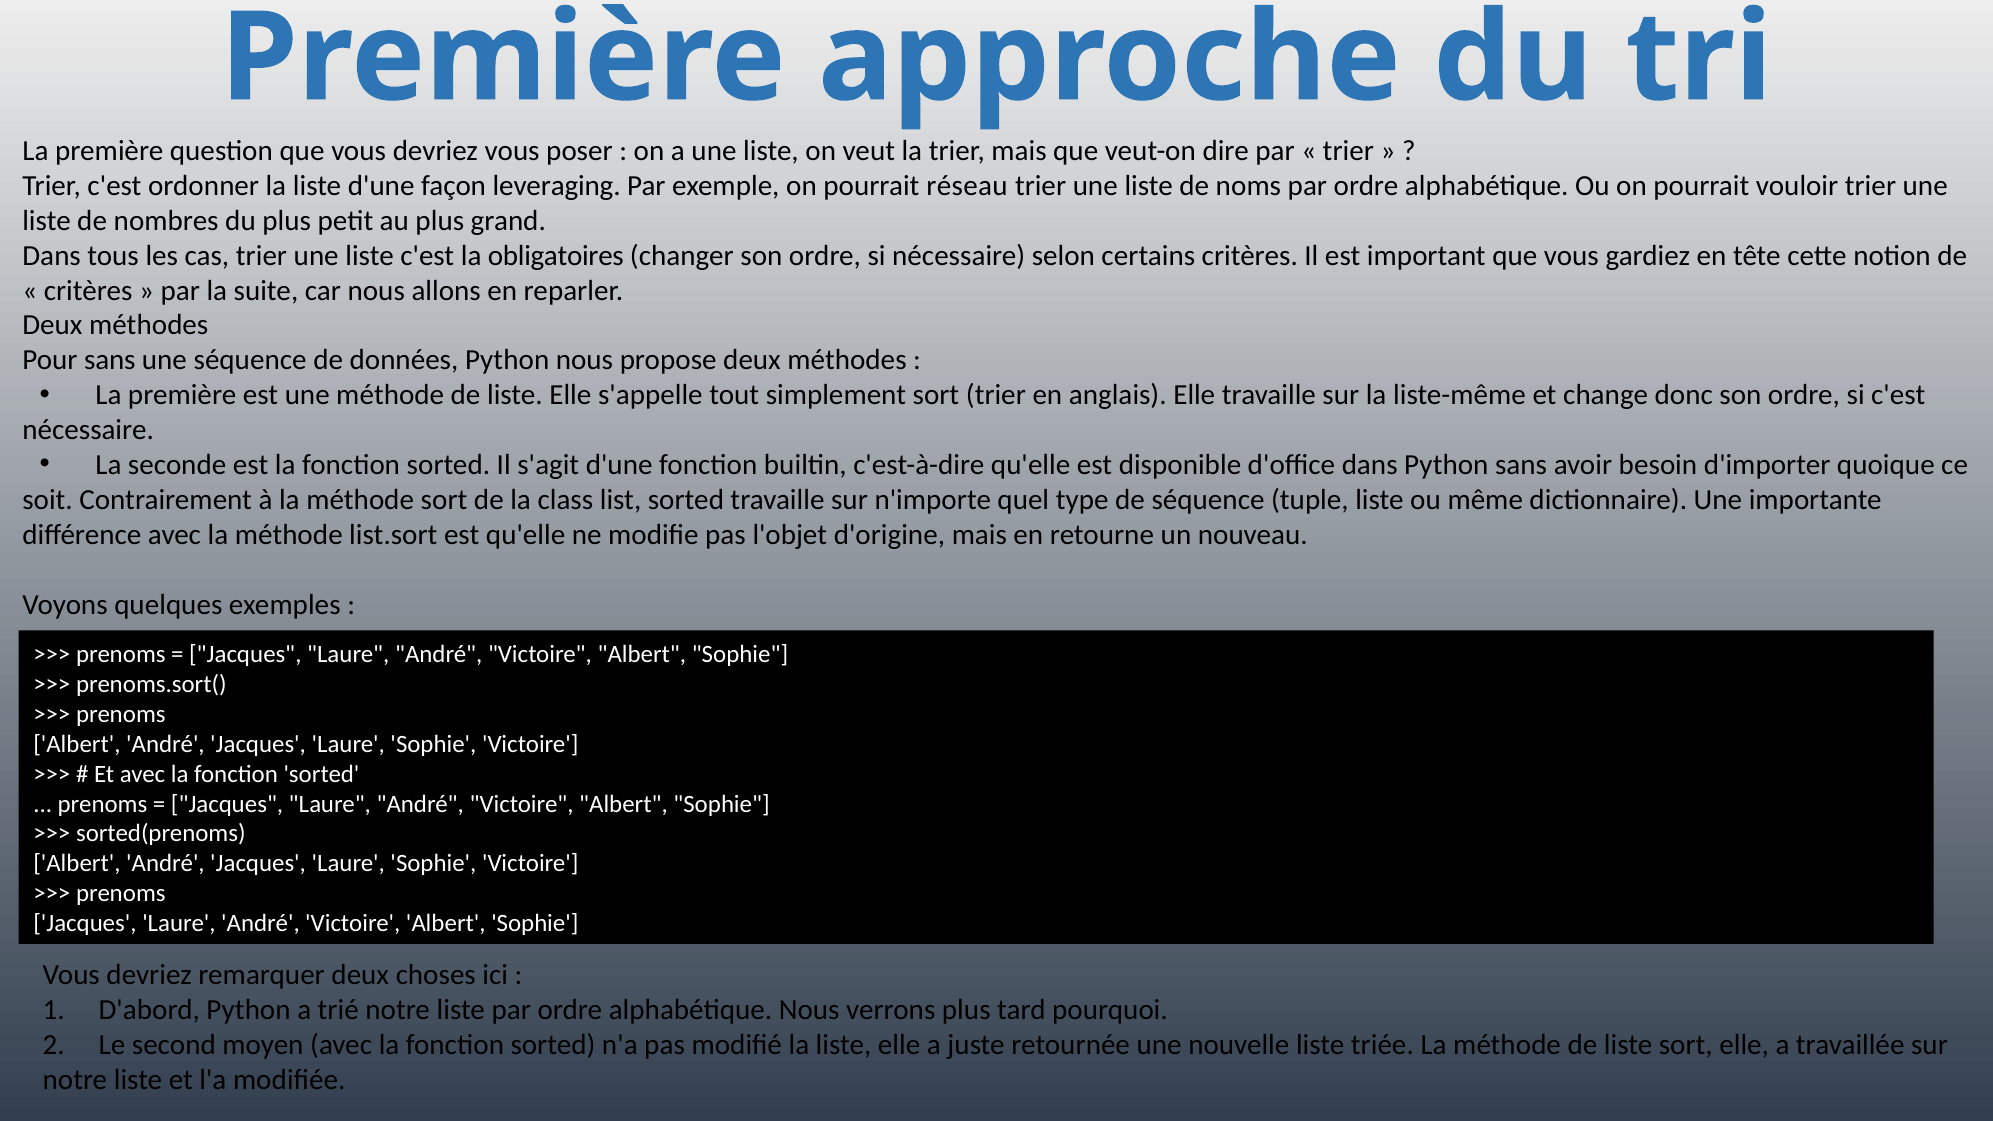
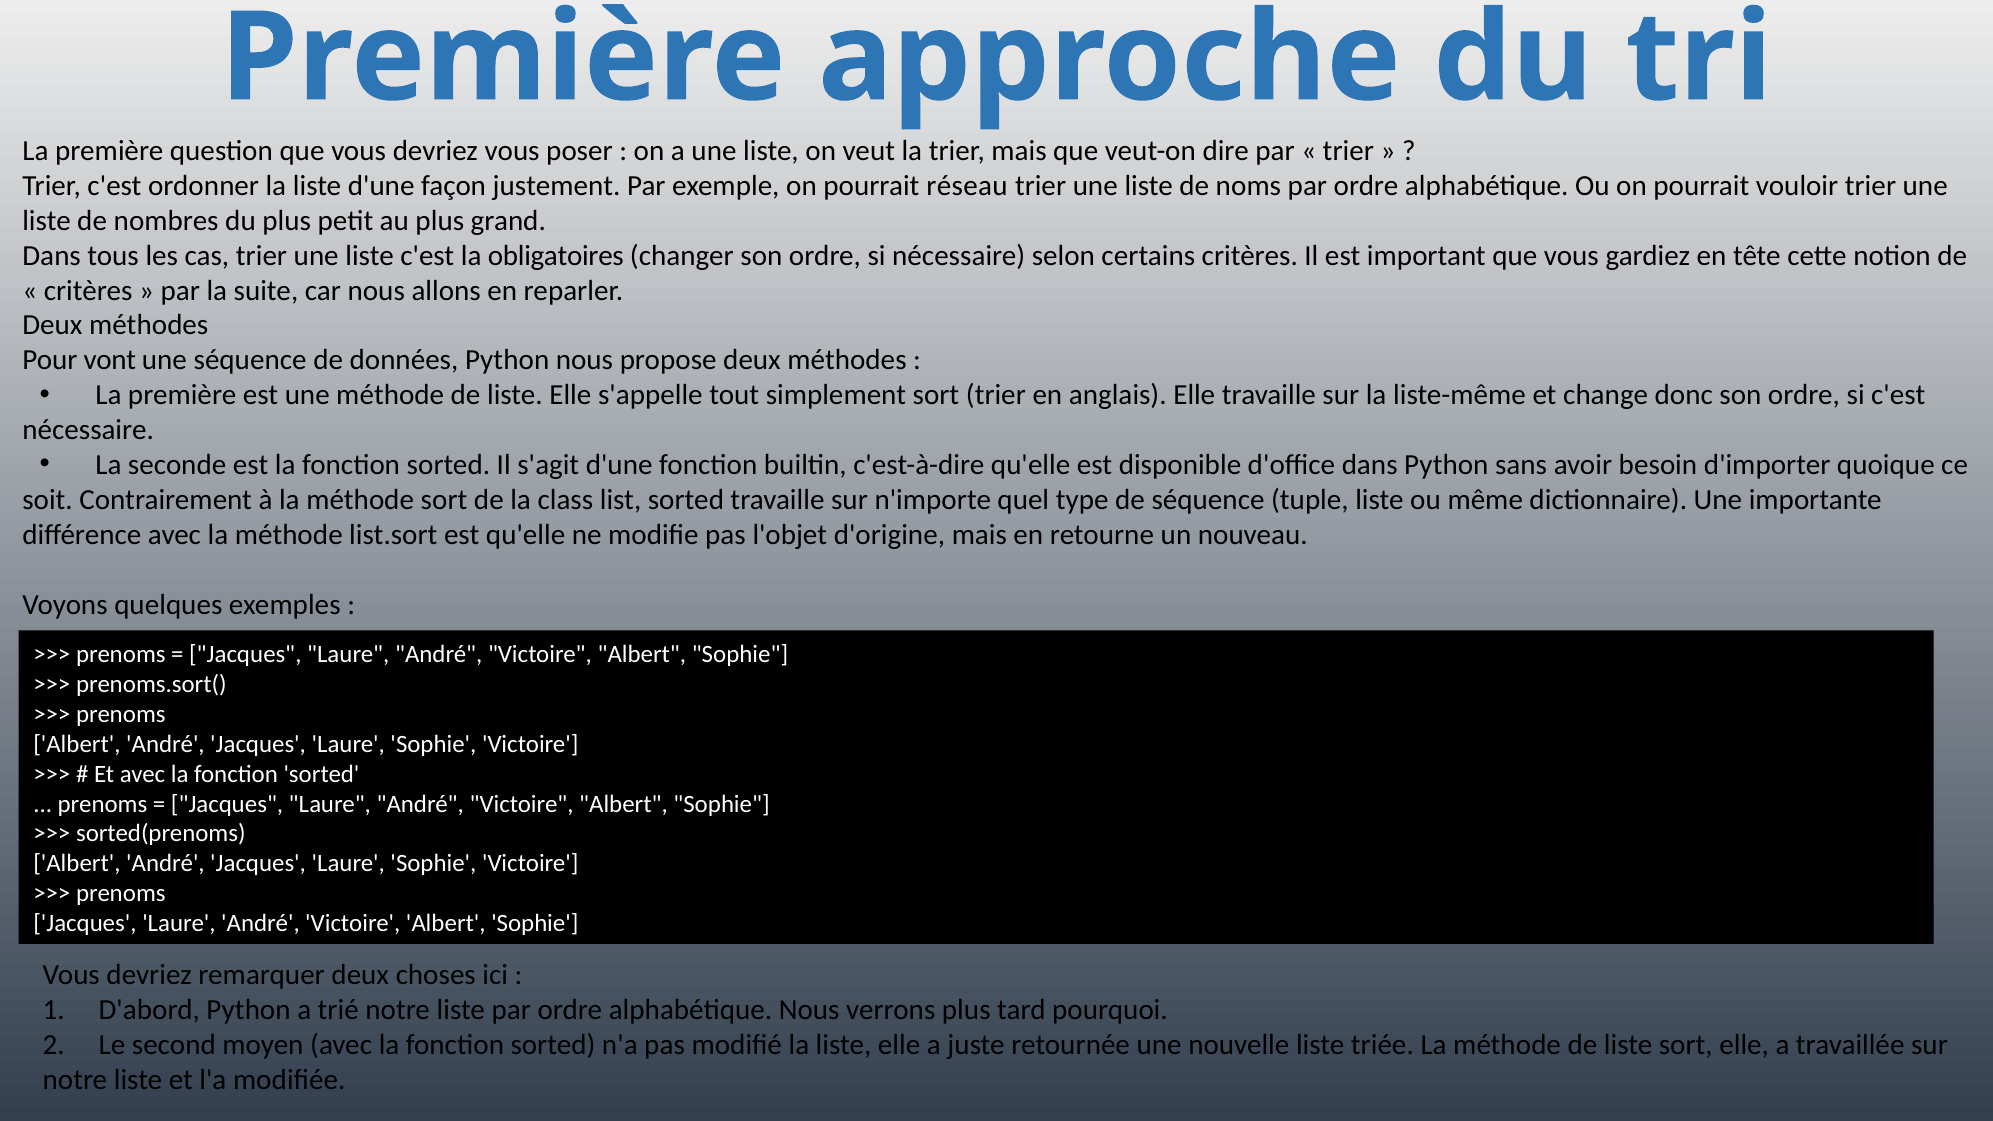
leveraging: leveraging -> justement (557, 186)
Pour sans: sans -> vont (110, 360)
